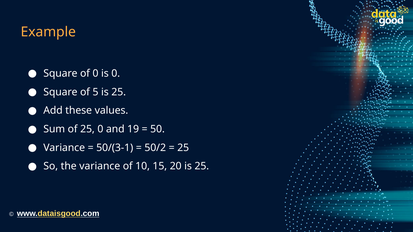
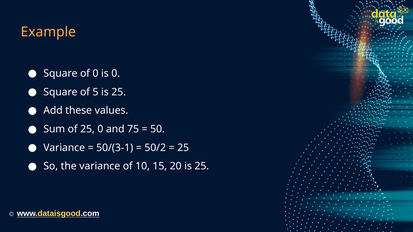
19: 19 -> 75 (133, 129)
